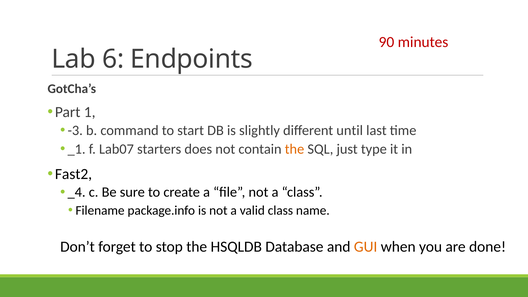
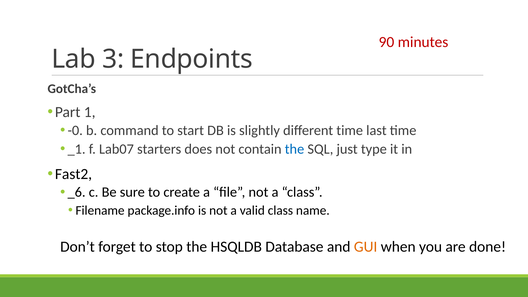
6: 6 -> 3 (113, 59)
-3: -3 -> -0 (75, 130)
different until: until -> time (350, 130)
the colour: orange -> blue (294, 149)
_4: _4 -> _6 (77, 192)
